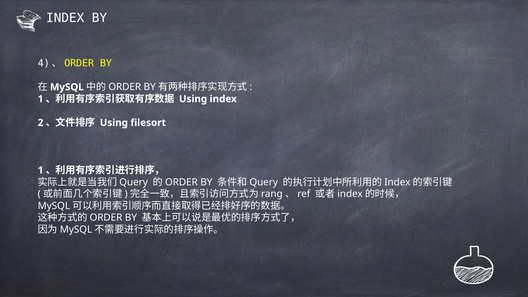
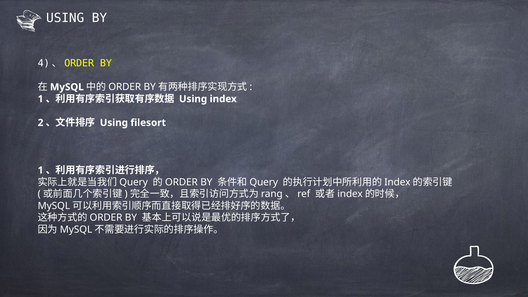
INDEX: INDEX -> USING (65, 18)
